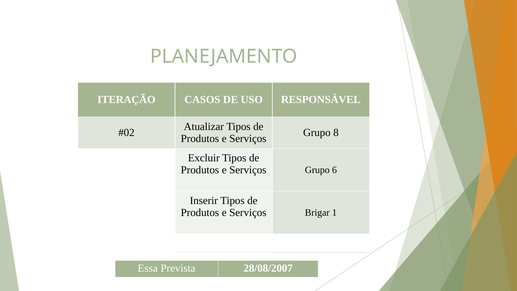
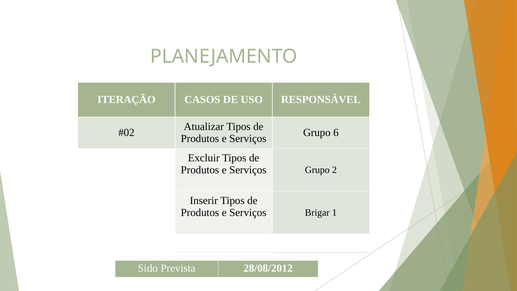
8: 8 -> 6 (336, 133)
6: 6 -> 2 (334, 170)
Essa: Essa -> Sido (148, 268)
28/08/2007: 28/08/2007 -> 28/08/2012 (268, 268)
